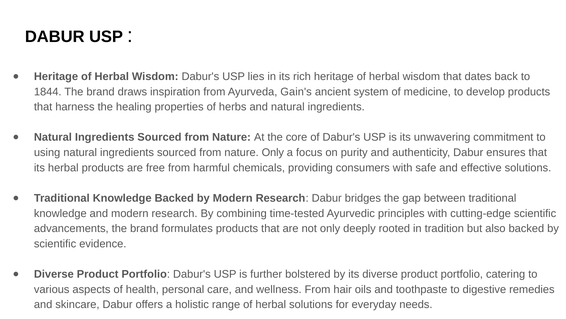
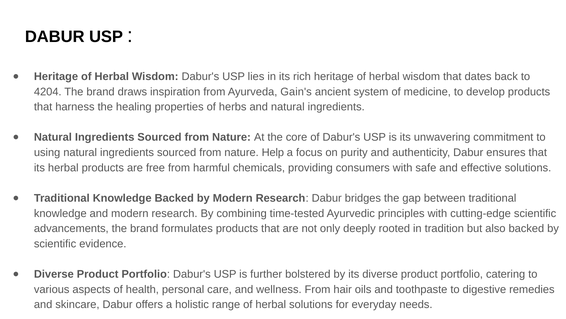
1844: 1844 -> 4204 (48, 92)
nature Only: Only -> Help (273, 152)
